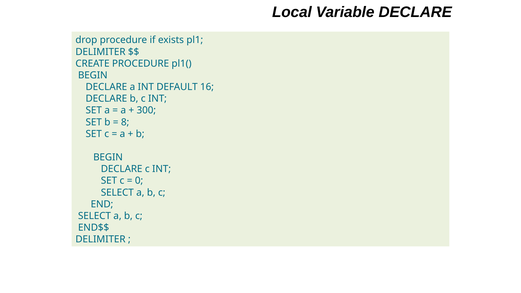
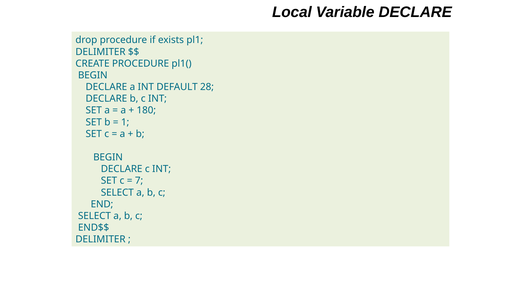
16: 16 -> 28 (207, 87)
300: 300 -> 180 (146, 110)
8: 8 -> 1 (125, 122)
0: 0 -> 7 (139, 181)
